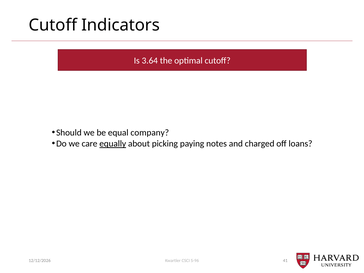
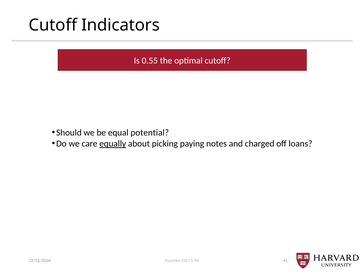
3.64: 3.64 -> 0.55 (150, 61)
company: company -> potential (150, 133)
